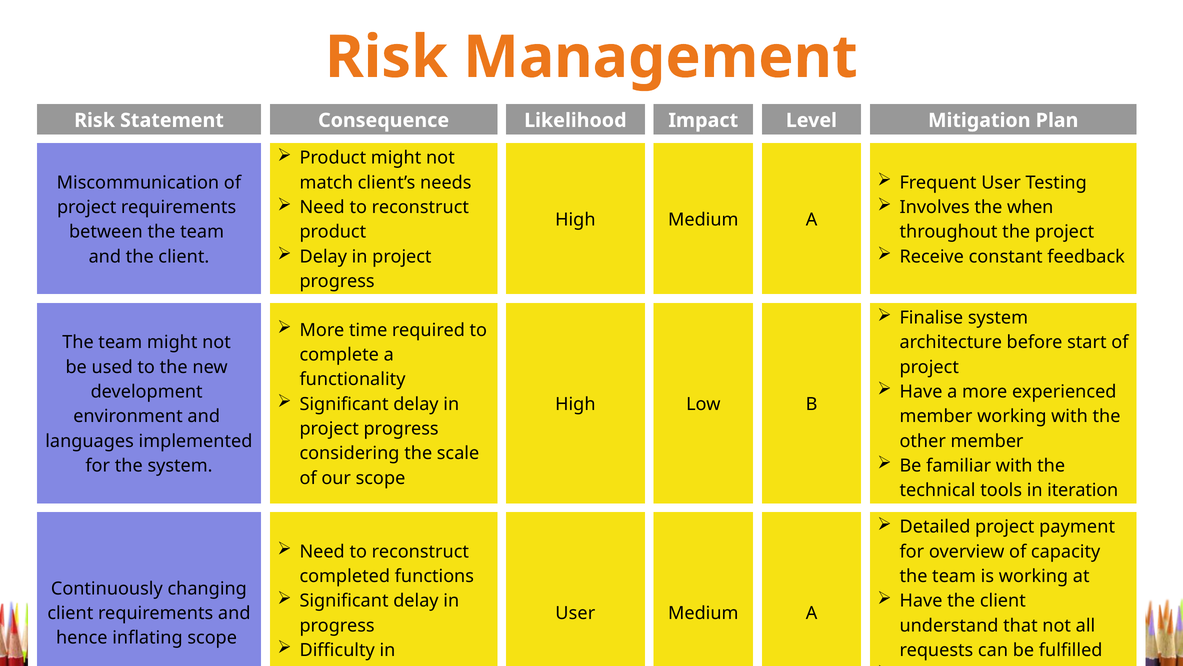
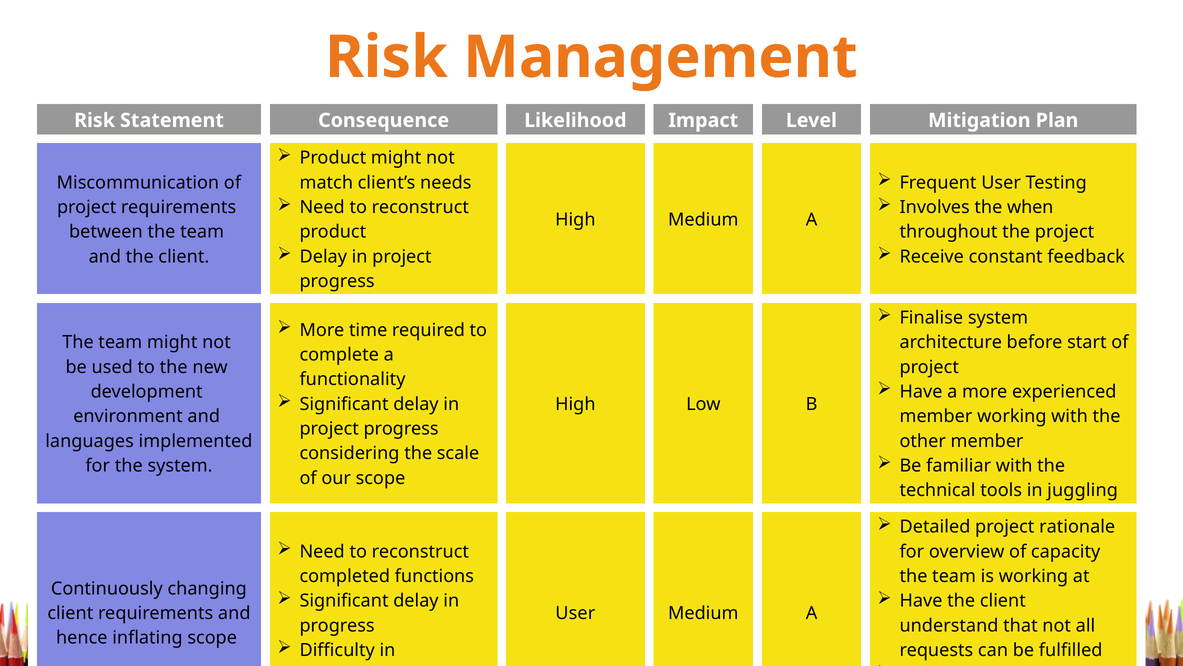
iteration: iteration -> juggling (1083, 490)
payment: payment -> rationale (1077, 526)
